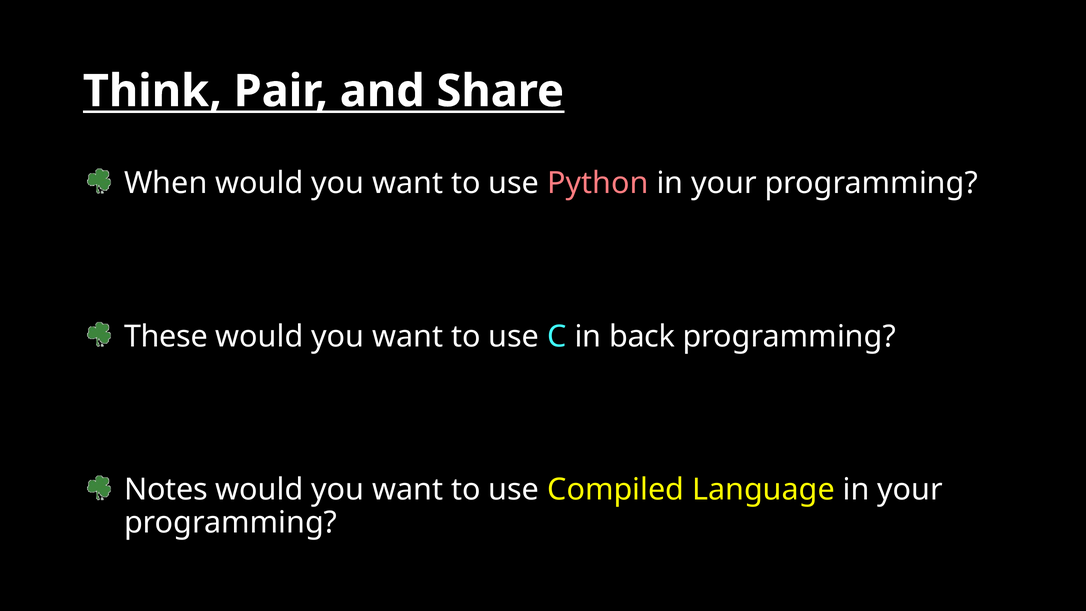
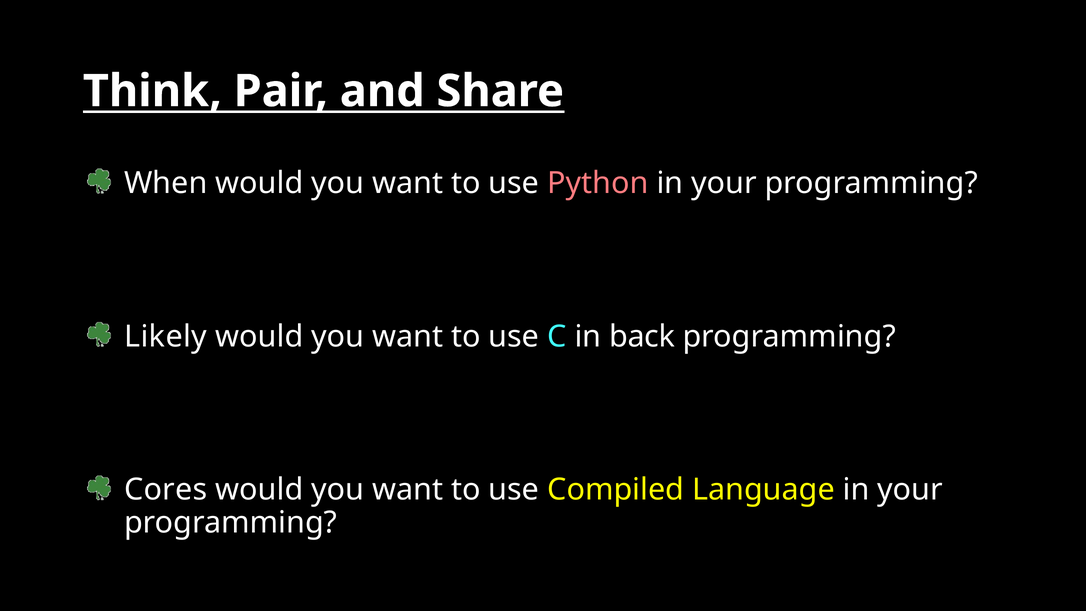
These: These -> Likely (166, 336)
Notes: Notes -> Cores (166, 490)
